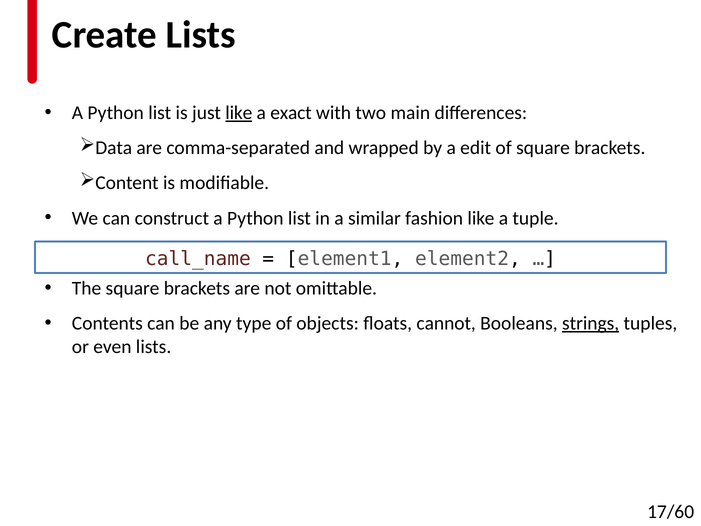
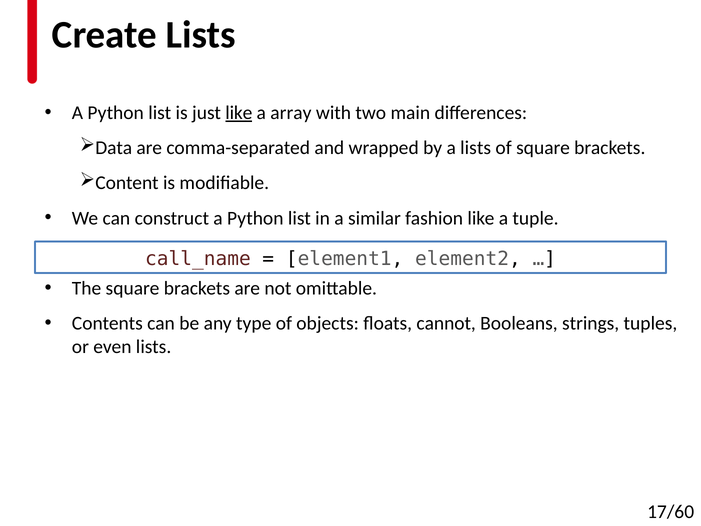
exact: exact -> array (291, 113)
a edit: edit -> lists (476, 148)
strings underline: present -> none (591, 323)
